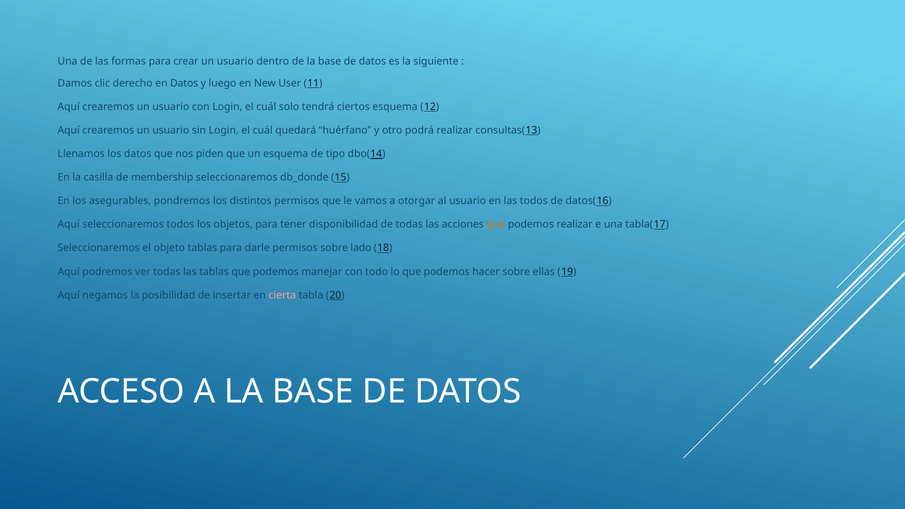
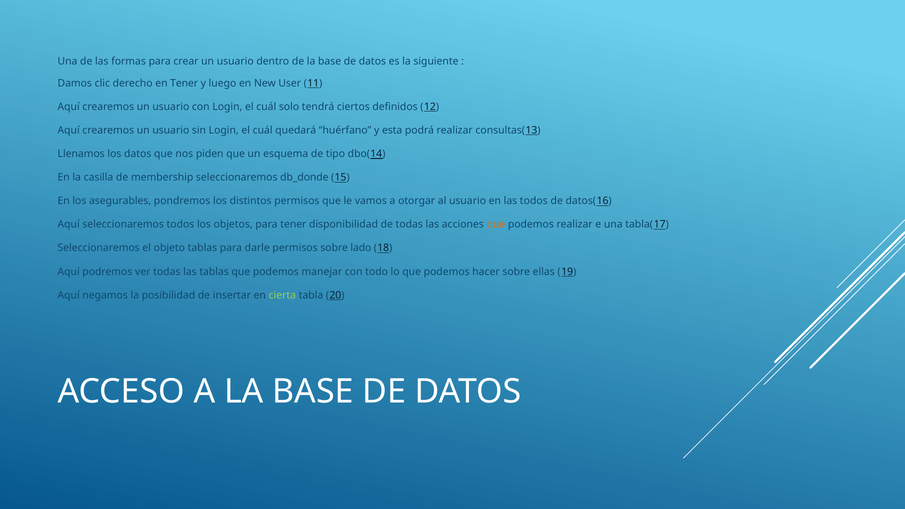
en Datos: Datos -> Tener (184, 83)
ciertos esquema: esquema -> definidos (395, 107)
otro: otro -> esta (392, 130)
cierta colour: pink -> light green (282, 295)
